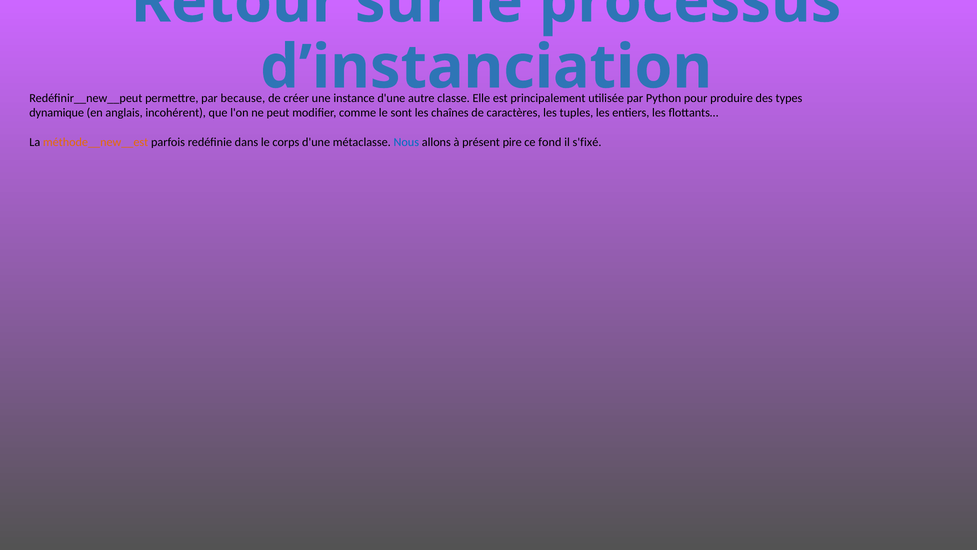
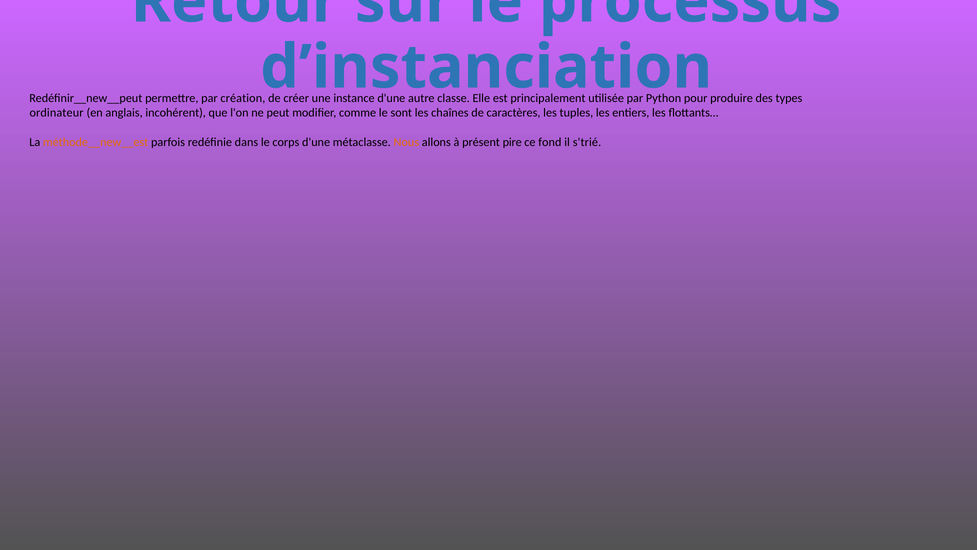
because: because -> création (243, 98)
dynamique: dynamique -> ordinateur (57, 113)
Nous colour: blue -> orange (406, 142)
s'fixé: s'fixé -> s'trié (587, 142)
